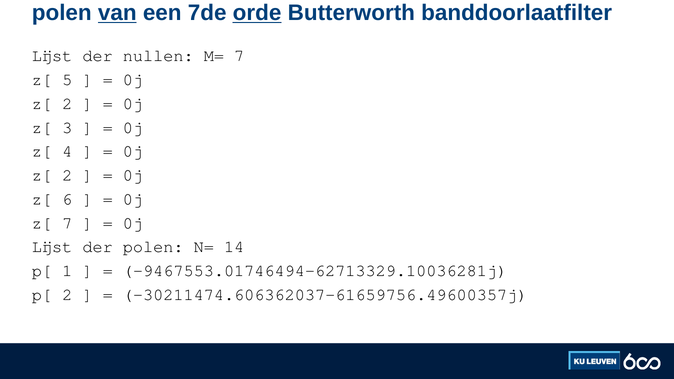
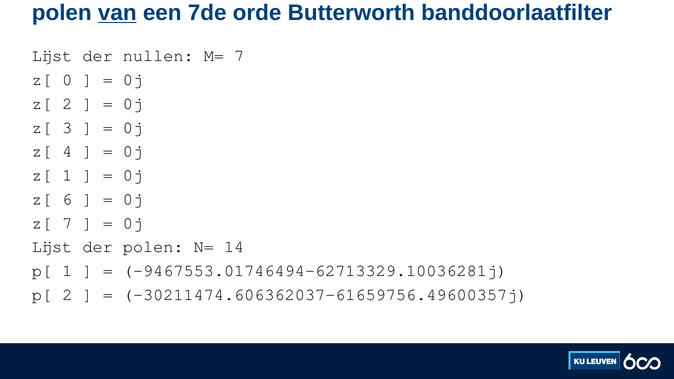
orde underline: present -> none (257, 13)
5: 5 -> 0 (67, 80)
2: 2 -> 1 (67, 175)
